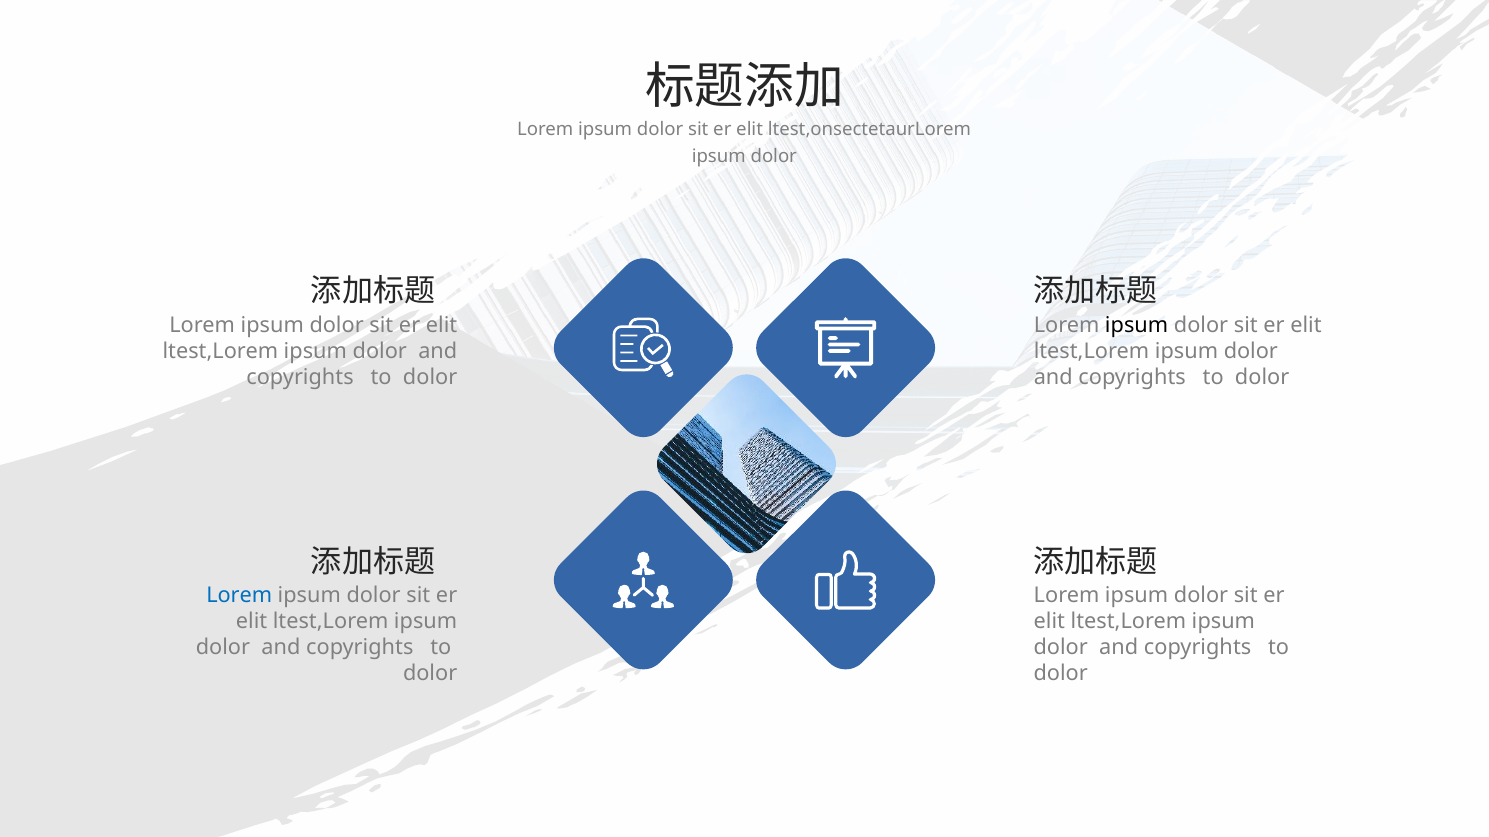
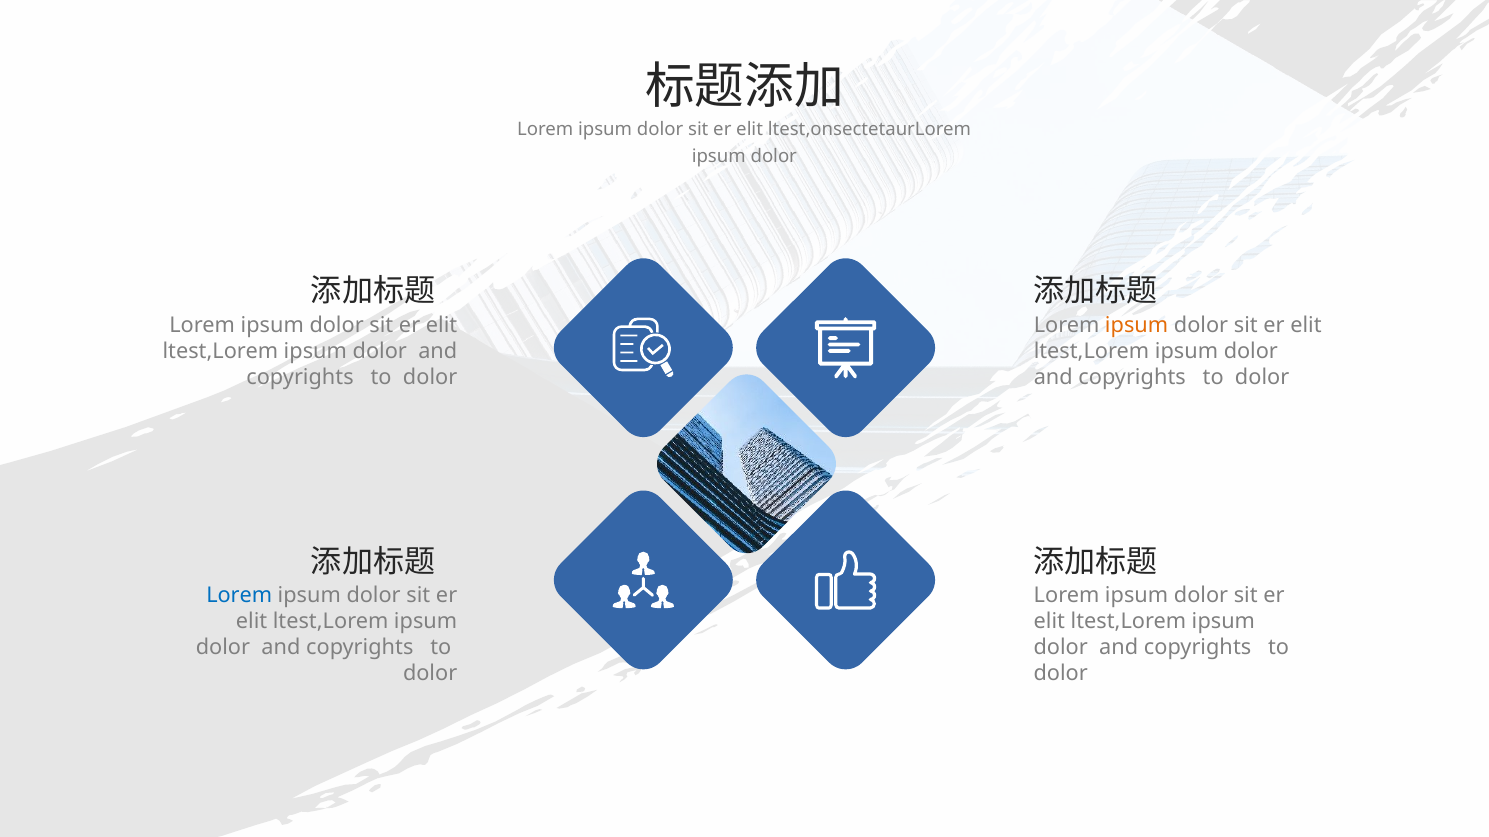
ipsum colour: black -> orange (1137, 326)
